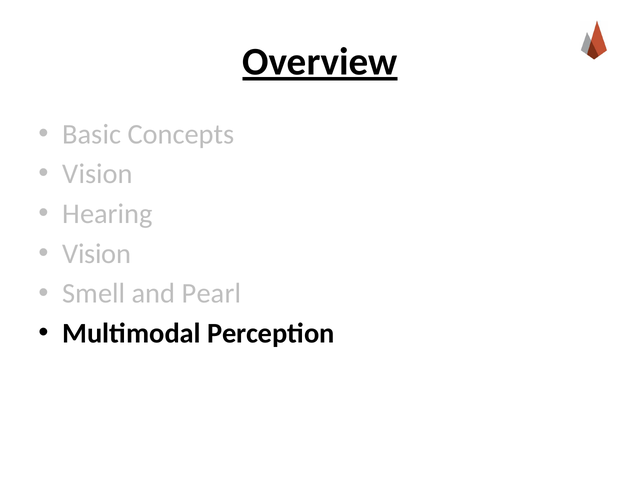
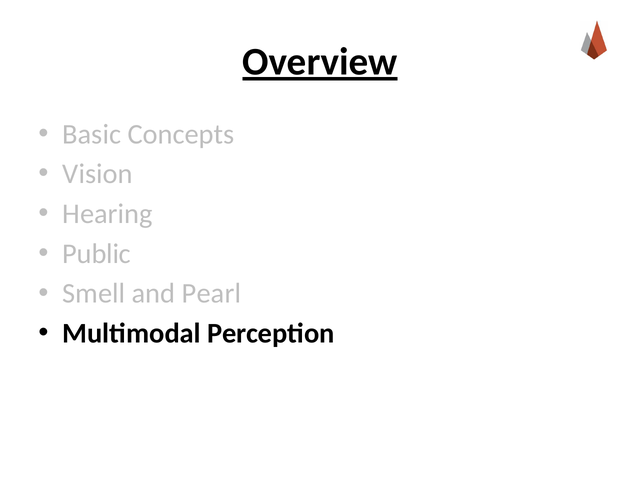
Vision: Vision -> Public (97, 254)
